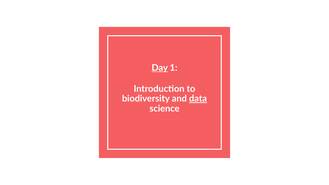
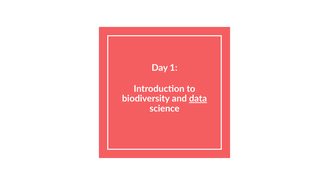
Day underline: present -> none (160, 68)
